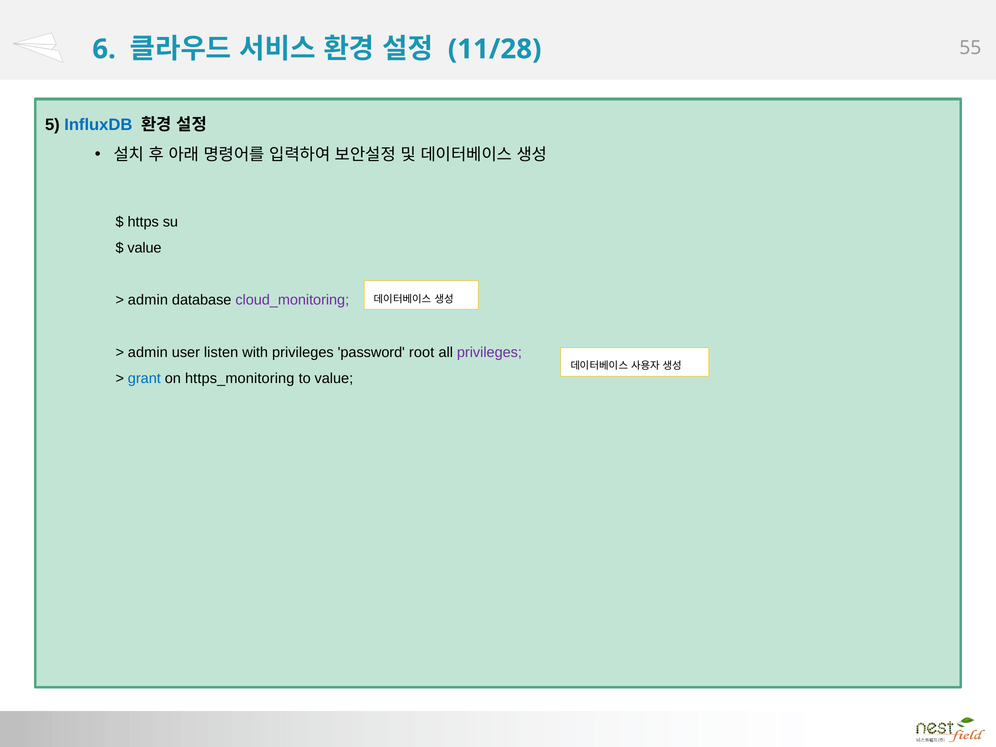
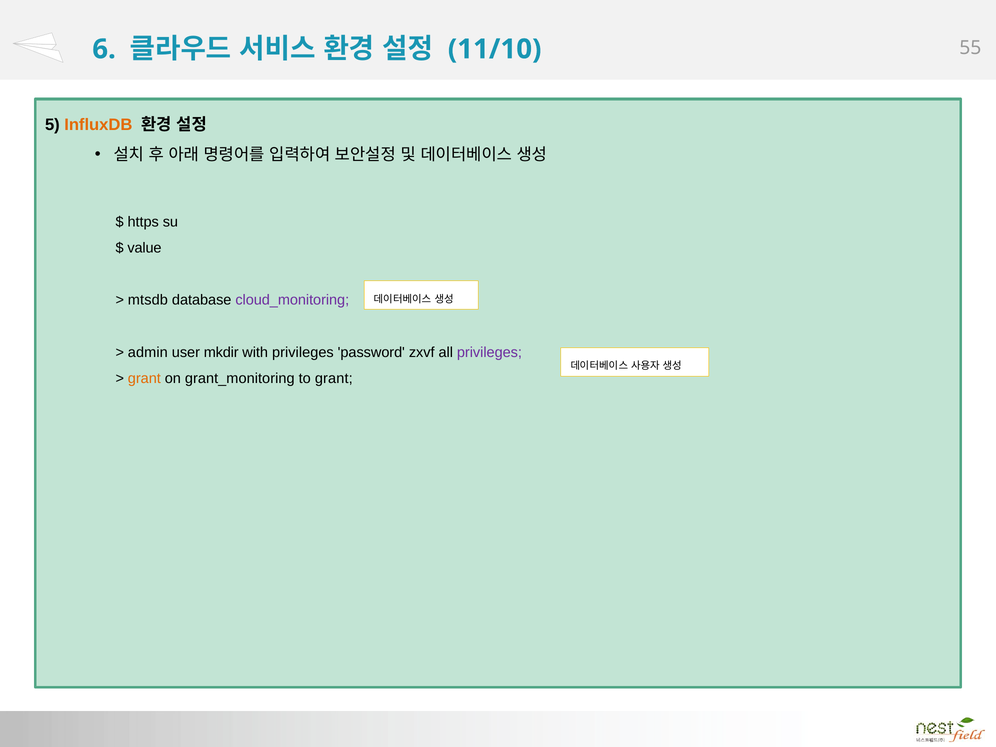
11/28: 11/28 -> 11/10 (495, 49)
InfluxDB colour: blue -> orange (98, 125)
admin: admin -> mtsdb (148, 300)
listen: listen -> mkdir (221, 352)
root: root -> zxvf (422, 352)
grant colour: blue -> orange (144, 378)
https_monitoring: https_monitoring -> grant_monitoring (240, 378)
to value: value -> grant (334, 378)
